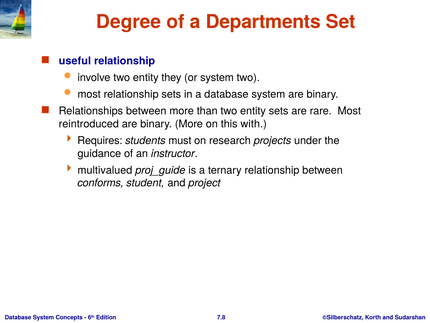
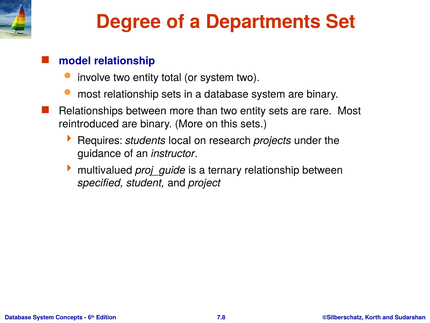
useful: useful -> model (75, 61)
they: they -> total (171, 77)
this with: with -> sets (254, 124)
must: must -> local (180, 140)
conforms: conforms -> specified (100, 183)
